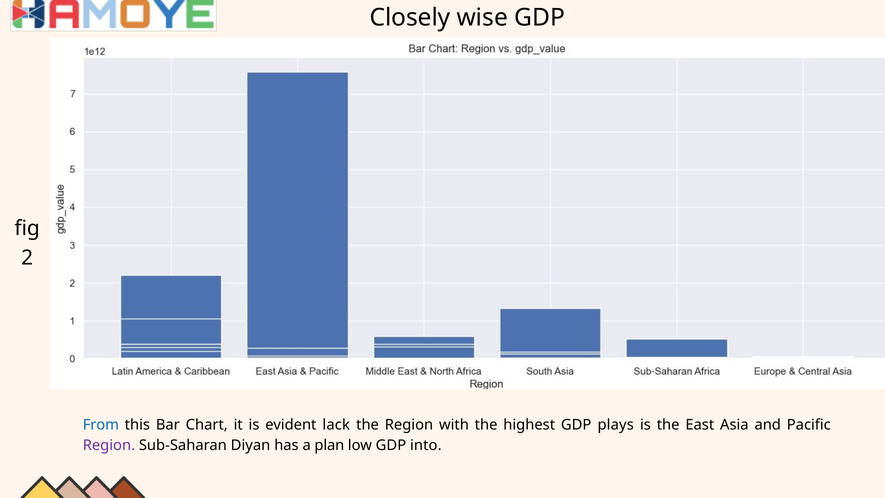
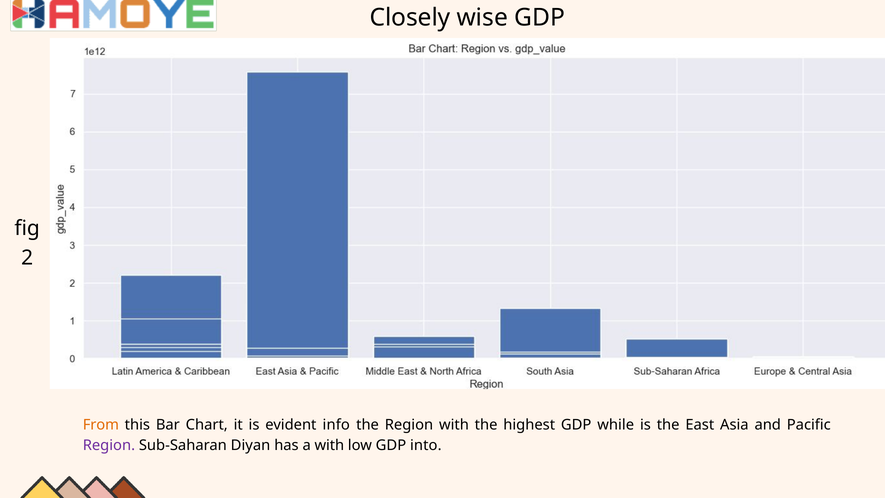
From colour: blue -> orange (101, 425)
lack: lack -> info (336, 425)
plays: plays -> while (616, 425)
a plan: plan -> with (329, 445)
